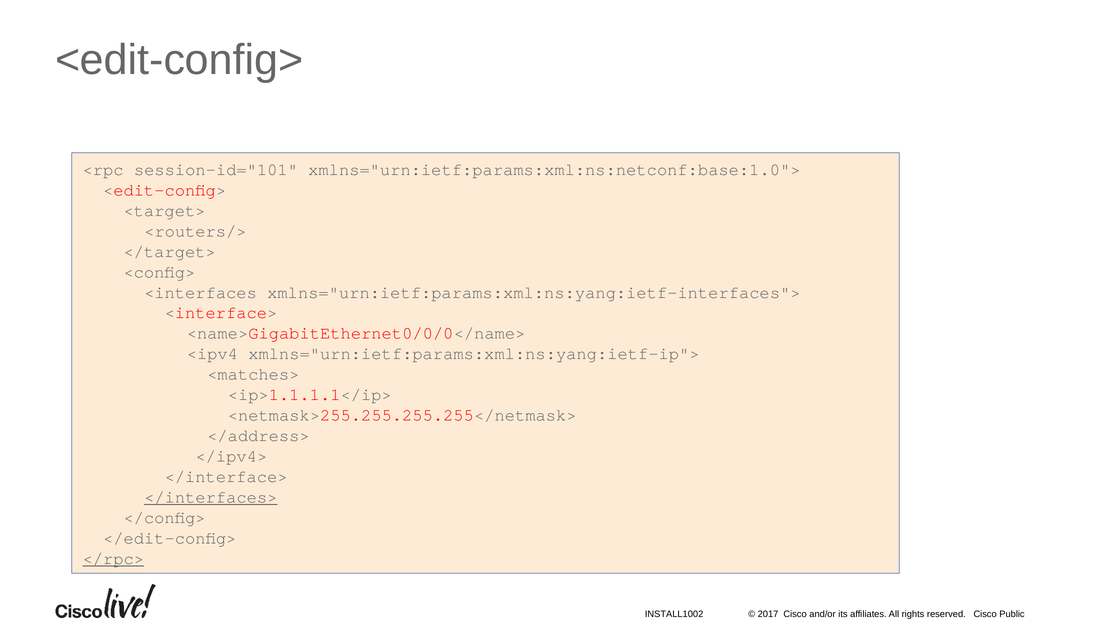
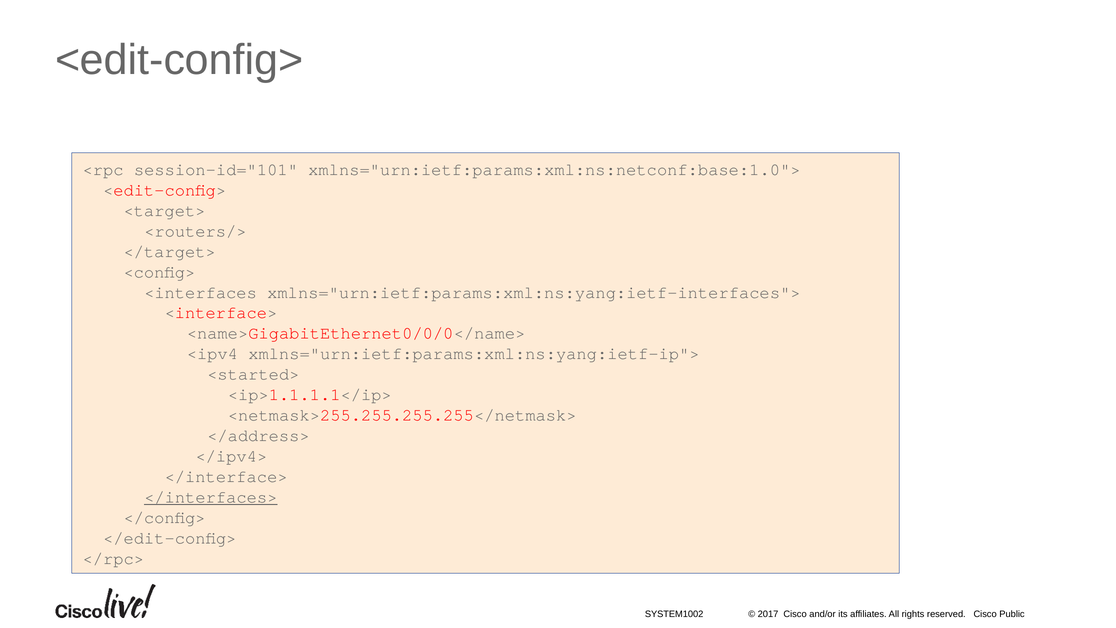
<matches>: <matches> -> <started> (253, 374)
</rpc> underline: present -> none (113, 558)
INSTALL1002: INSTALL1002 -> SYSTEM1002 (674, 614)
